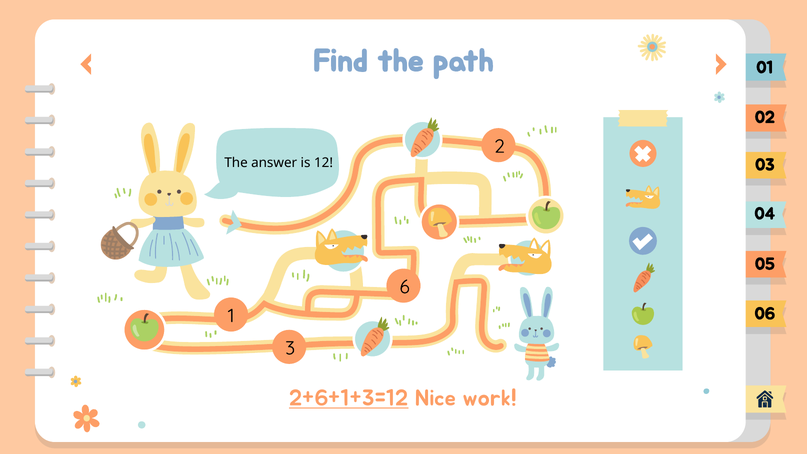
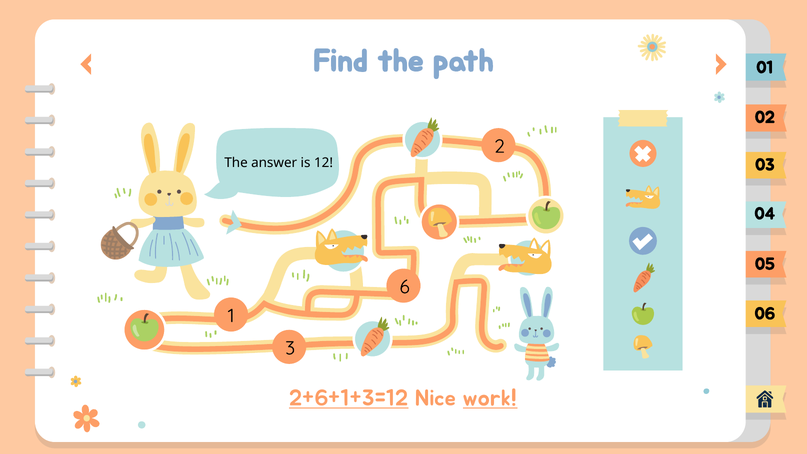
work underline: none -> present (490, 398)
